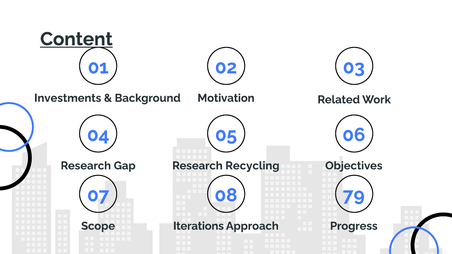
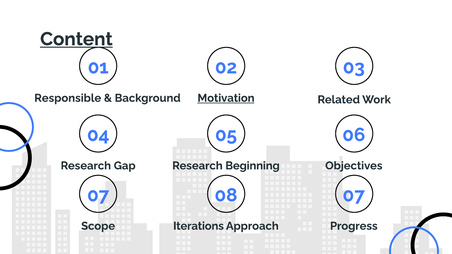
Investments: Investments -> Responsible (68, 98)
Motivation underline: none -> present (226, 98)
Recycling: Recycling -> Beginning (253, 166)
08 79: 79 -> 07 (354, 195)
